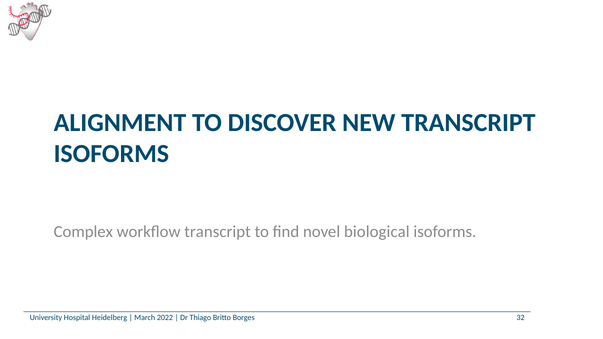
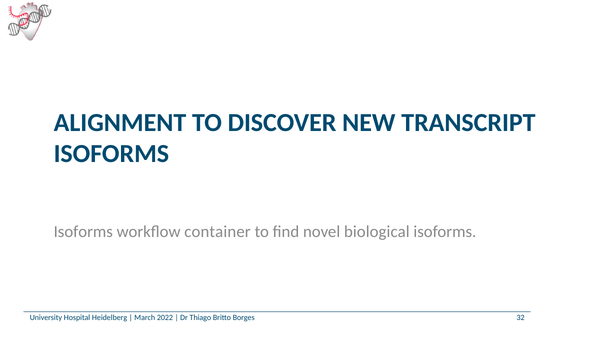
Complex: Complex -> Isoforms (83, 232)
workflow transcript: transcript -> container (218, 232)
